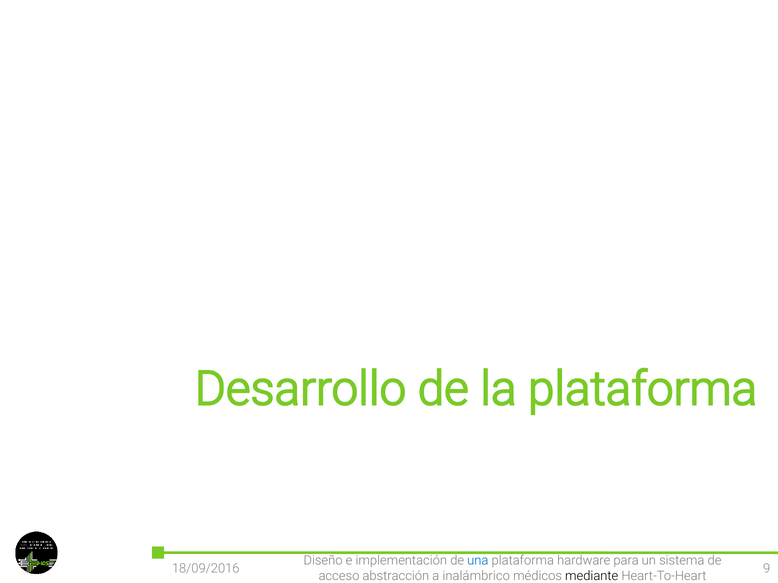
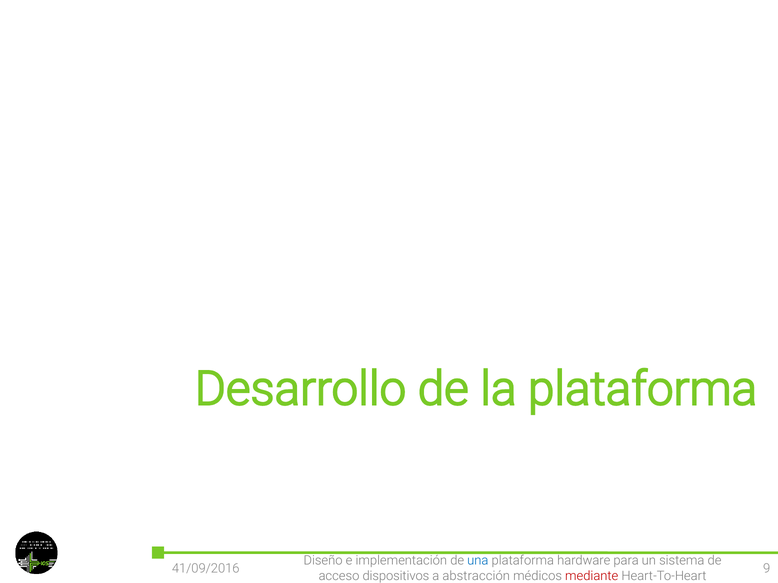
18/09/2016: 18/09/2016 -> 41/09/2016 (206, 569)
abstracción: abstracción -> dispositivos (396, 577)
inalámbrico: inalámbrico -> abstracción (476, 577)
mediante colour: black -> red (592, 577)
